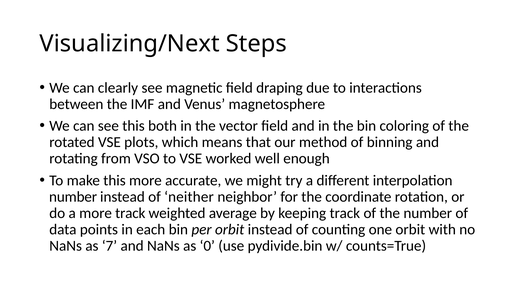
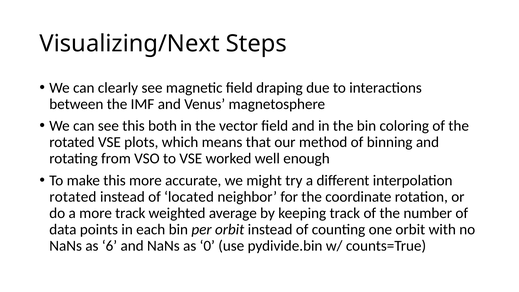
number: number -> rotated (73, 197)
neither: neither -> located (189, 197)
7: 7 -> 6 (109, 246)
